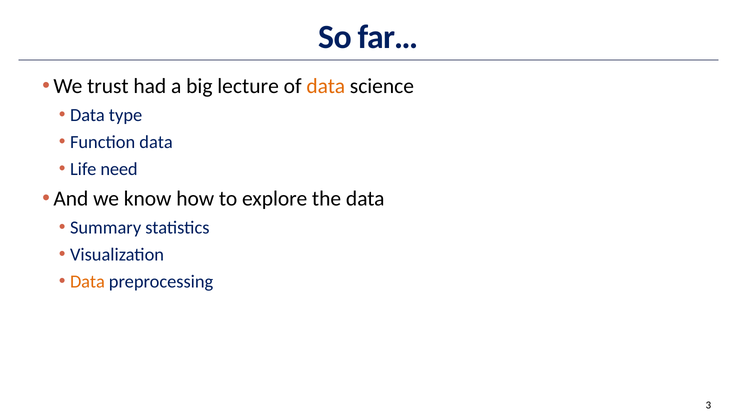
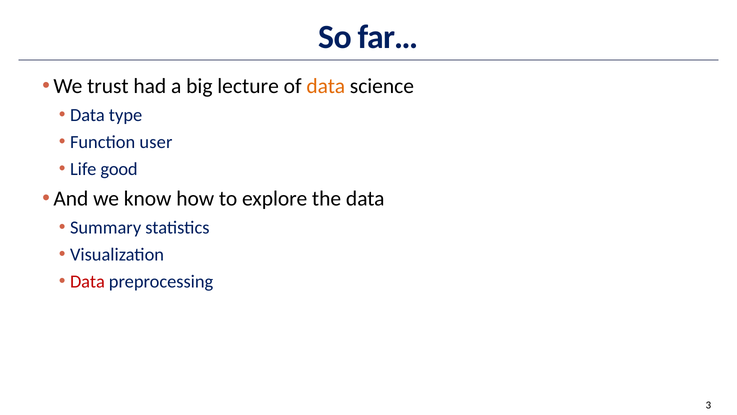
Function data: data -> user (156, 142)
need: need -> good (119, 169)
Data colour: orange -> red (87, 281)
